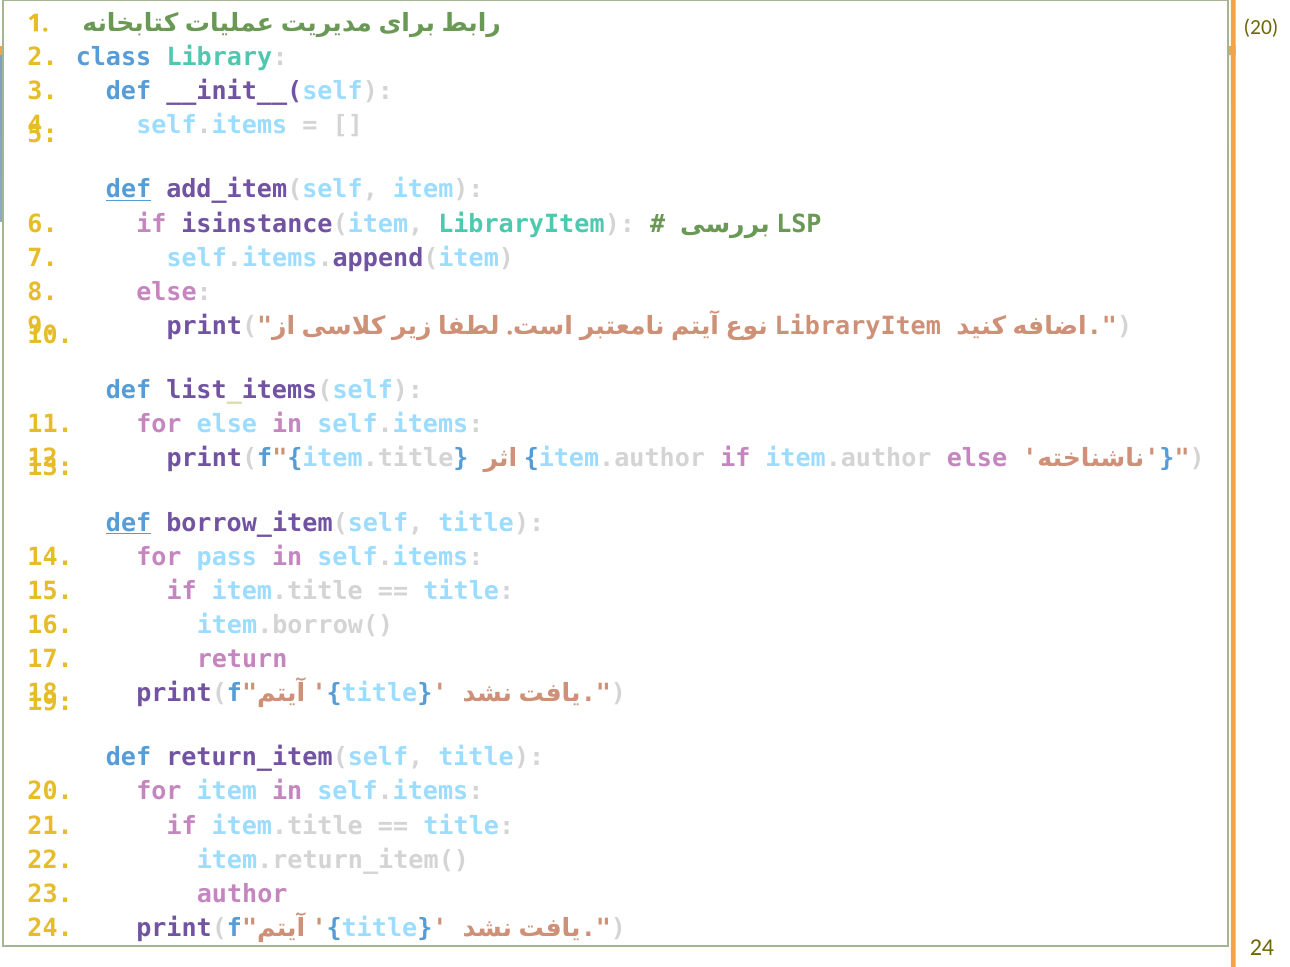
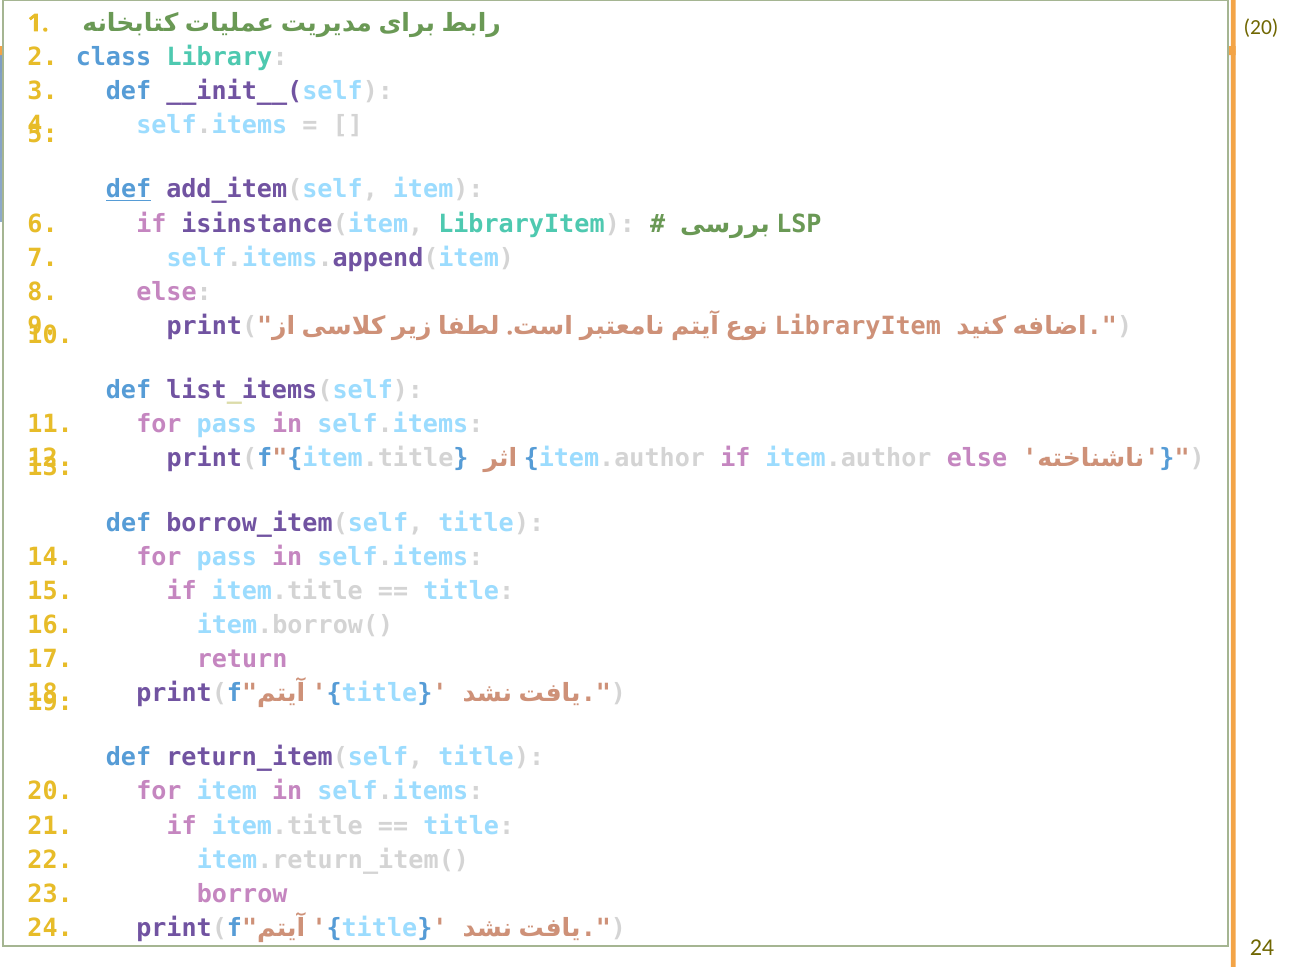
else: else -> pass (227, 425)
def underline: present -> none (129, 523)
author: author -> borrow (242, 894)
